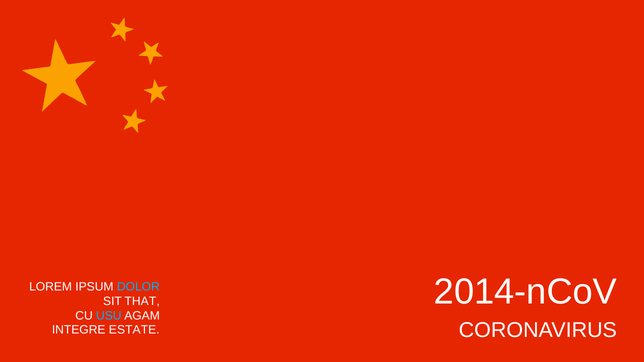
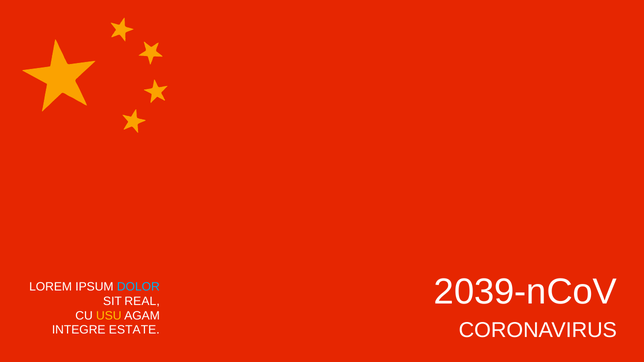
2014-nCoV: 2014-nCoV -> 2039-nCoV (525, 292)
THAT: THAT -> REAL (142, 301)
USU colour: light blue -> yellow (109, 316)
